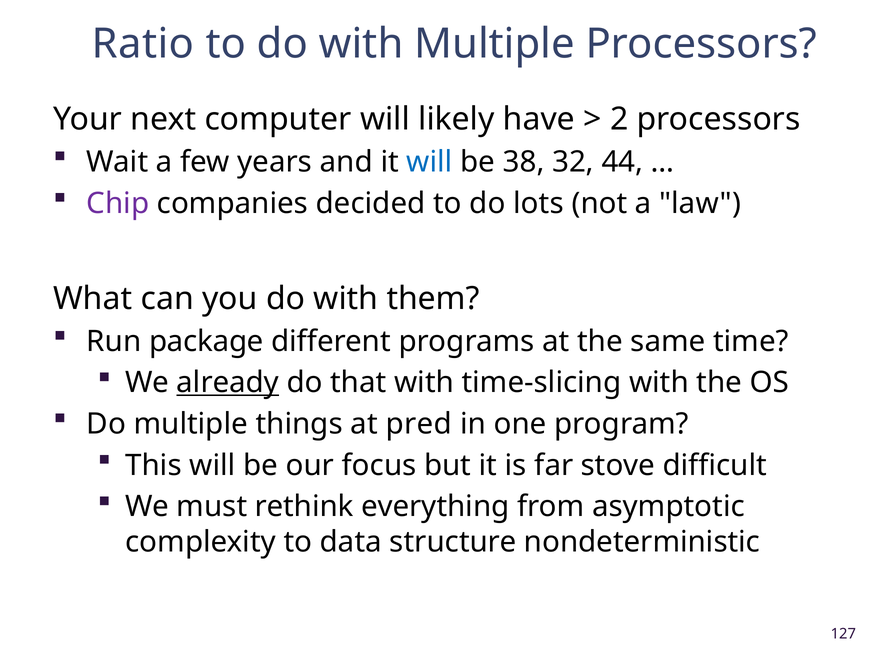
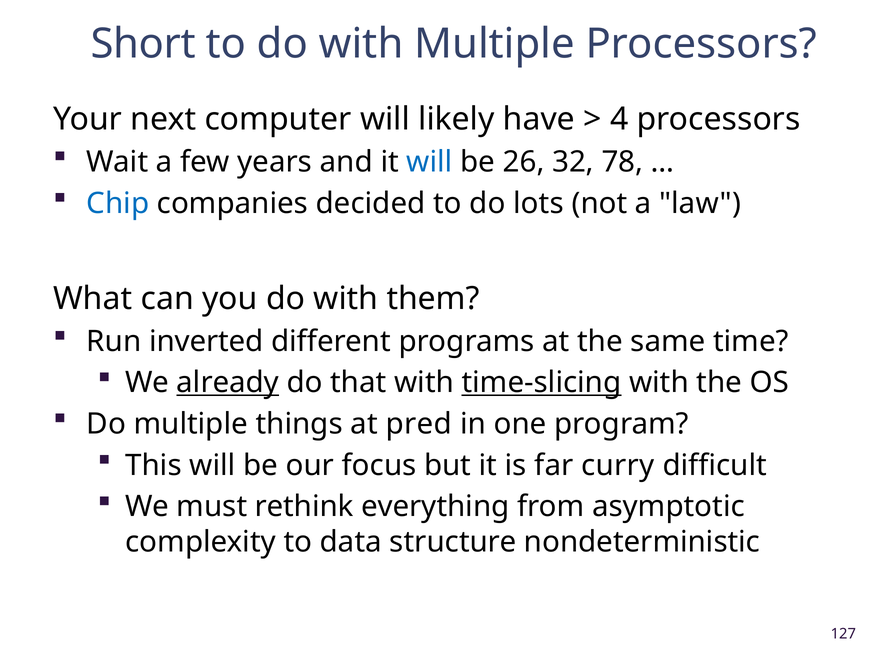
Ratio: Ratio -> Short (143, 44)
2: 2 -> 4 (619, 119)
38: 38 -> 26 (524, 162)
44: 44 -> 78 (622, 162)
Chip colour: purple -> blue (118, 203)
package: package -> inverted (206, 341)
time-slicing underline: none -> present (542, 383)
stove: stove -> curry (618, 466)
